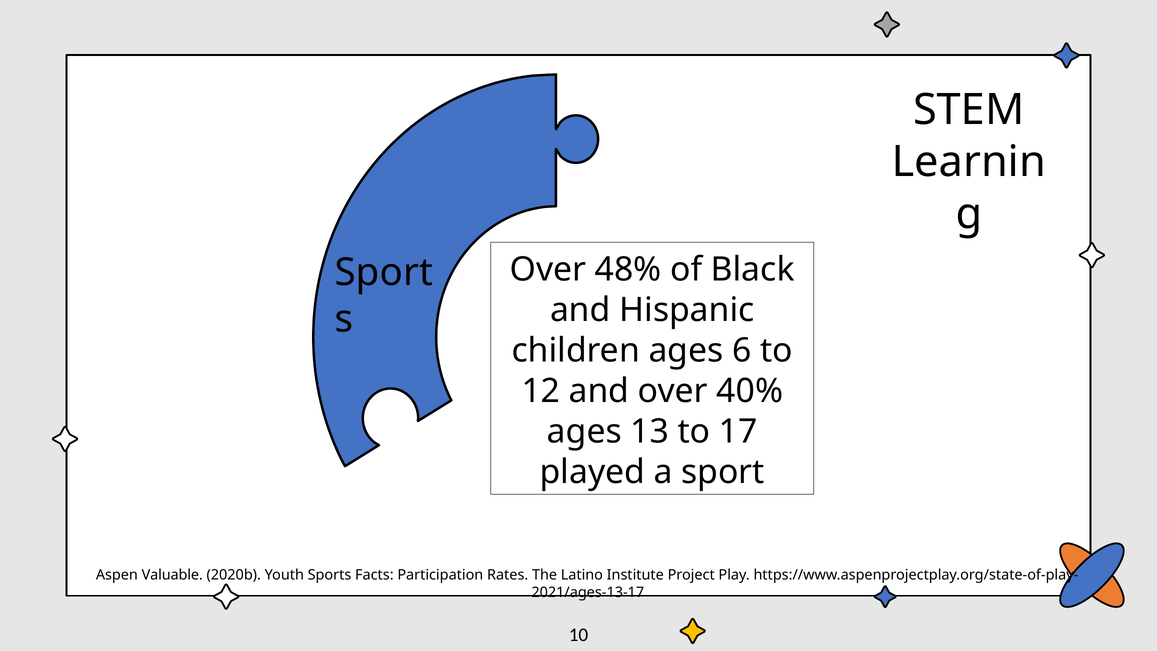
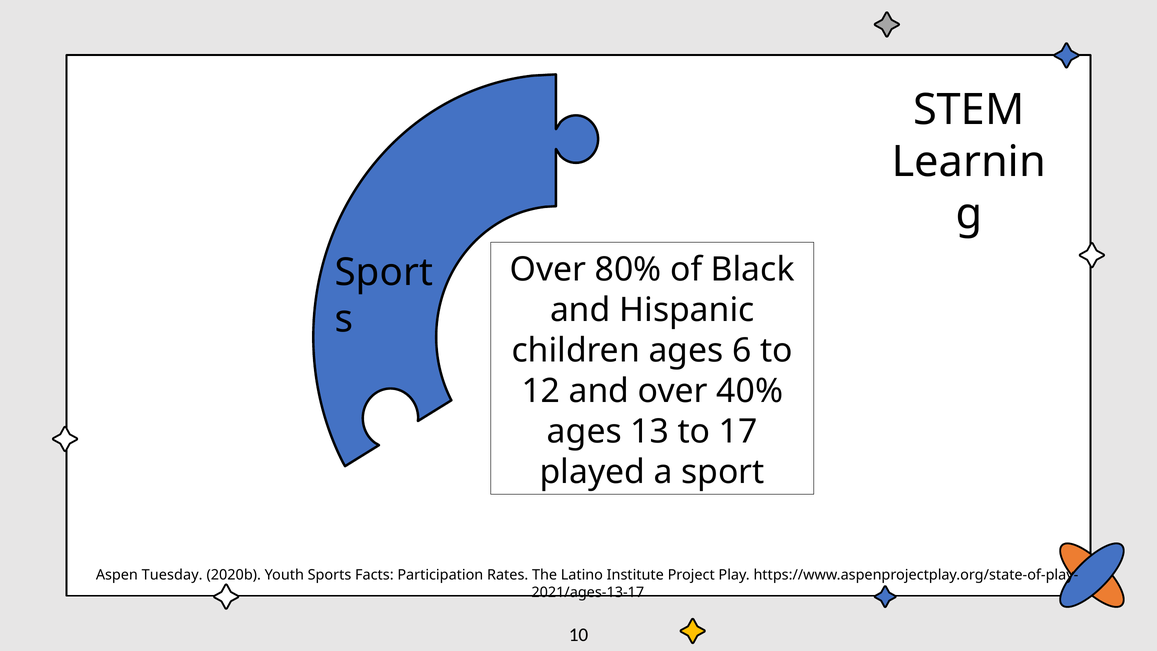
48%: 48% -> 80% (628, 269)
Valuable: Valuable -> Tuesday (172, 575)
